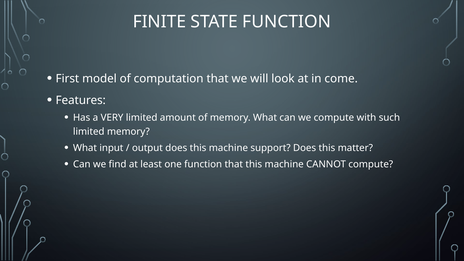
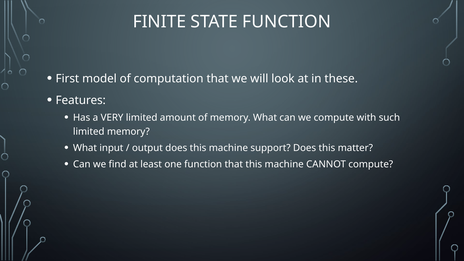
come: come -> these (341, 79)
